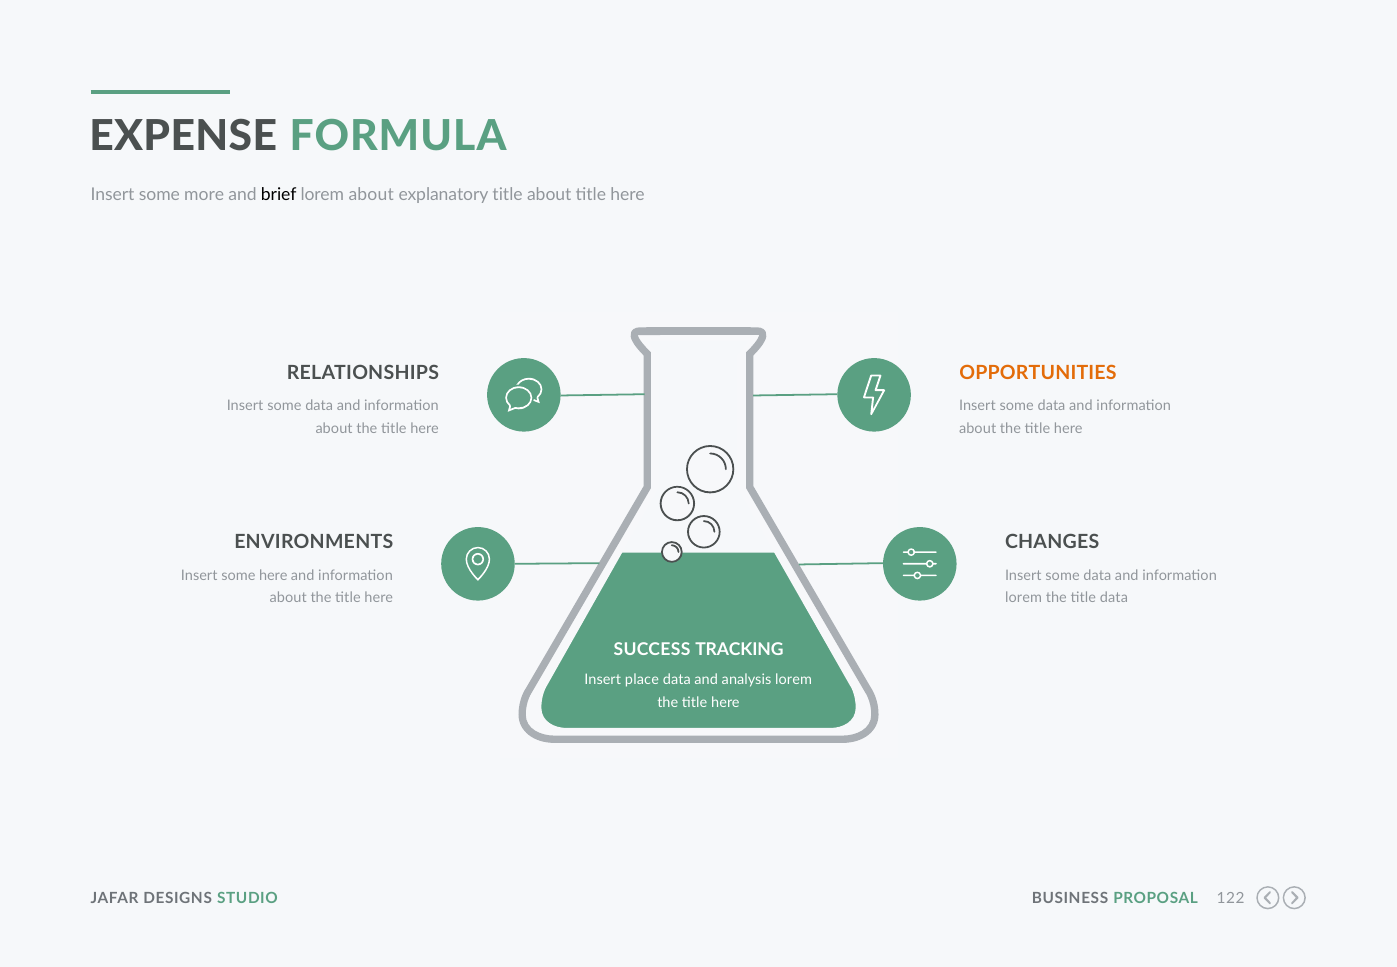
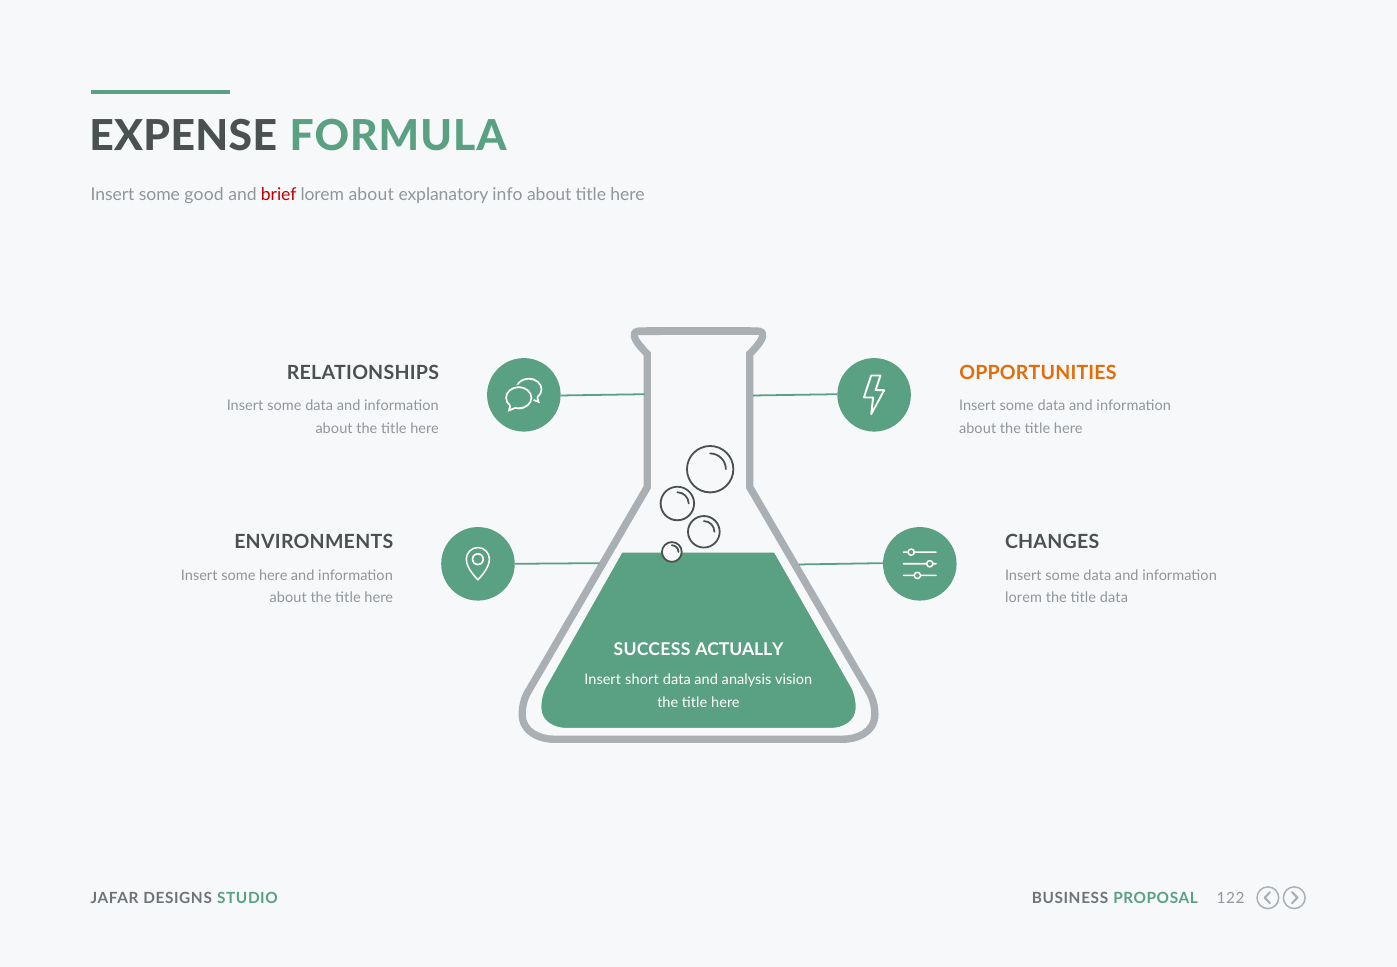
more: more -> good (204, 194)
brief colour: black -> red (279, 194)
explanatory title: title -> info (508, 194)
TRACKING: TRACKING -> ACTUALLY (739, 650)
place: place -> short (642, 680)
analysis lorem: lorem -> vision (794, 680)
